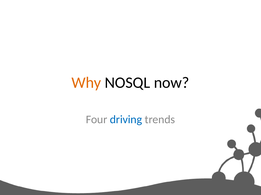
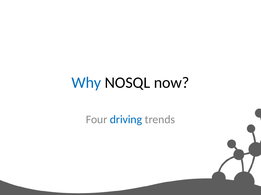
Why colour: orange -> blue (86, 83)
